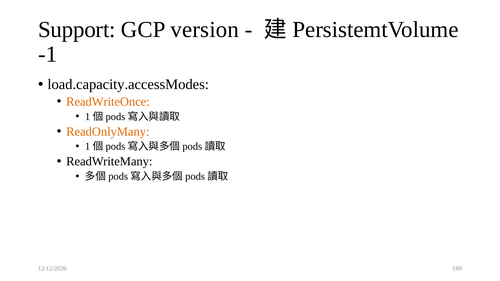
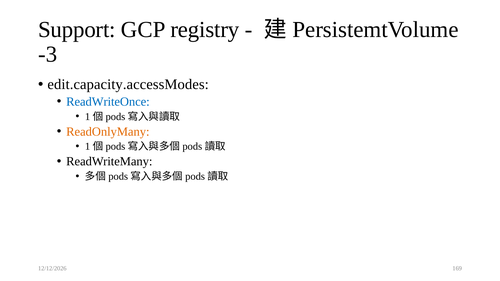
version: version -> registry (205, 30)
-1: -1 -> -3 (48, 54)
load.capacity.accessModes: load.capacity.accessModes -> edit.capacity.accessModes (128, 85)
ReadWriteOnce colour: orange -> blue (108, 102)
